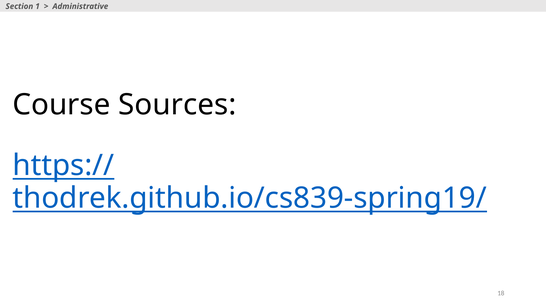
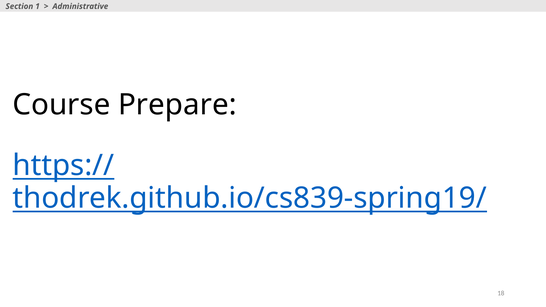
Sources: Sources -> Prepare (177, 105)
